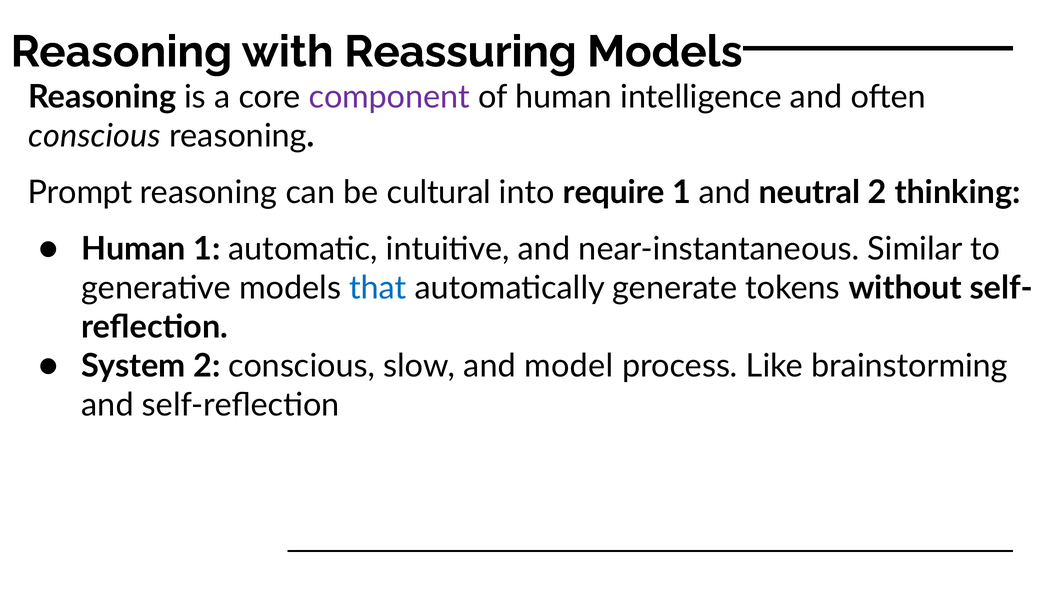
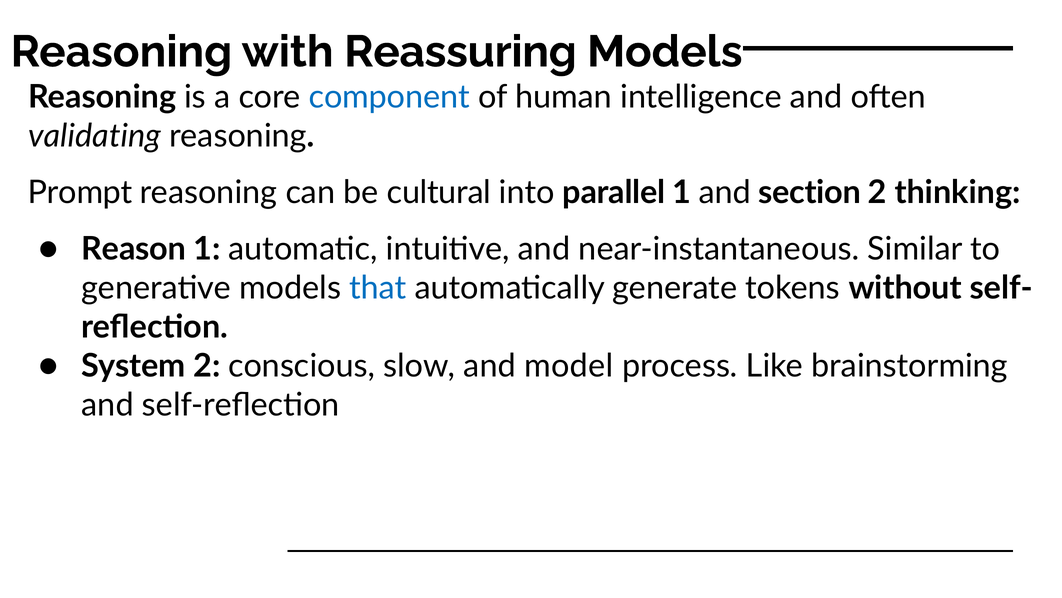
component colour: purple -> blue (389, 97)
conscious: conscious -> validating (95, 136)
require: require -> parallel (614, 192)
neutral: neutral -> section (810, 192)
Human: Human -> Reason (134, 249)
